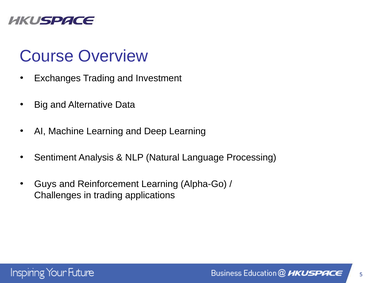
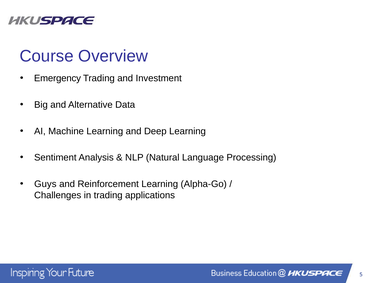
Exchanges: Exchanges -> Emergency (57, 78)
